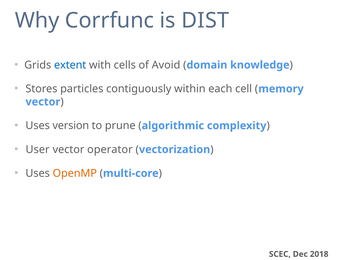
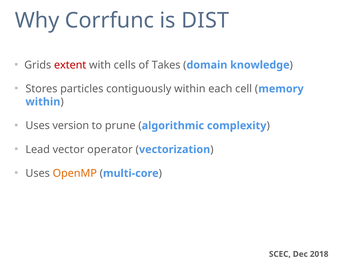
extent colour: blue -> red (70, 65)
Avoid: Avoid -> Takes (166, 65)
vector: vector -> within (43, 102)
User: User -> Lead (38, 149)
